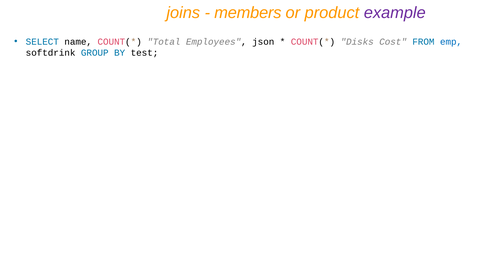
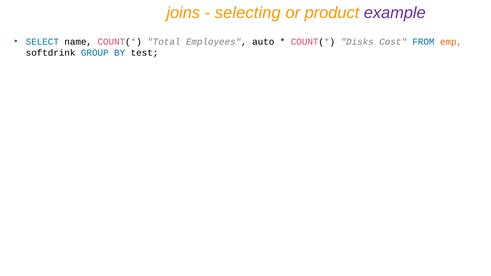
members: members -> selecting (248, 13)
json: json -> auto (263, 42)
emp colour: blue -> orange (451, 42)
